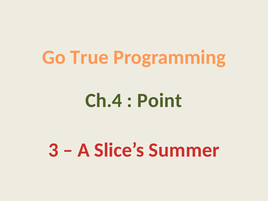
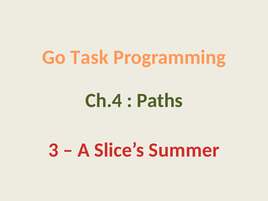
True: True -> Task (89, 57)
Point: Point -> Paths (160, 100)
